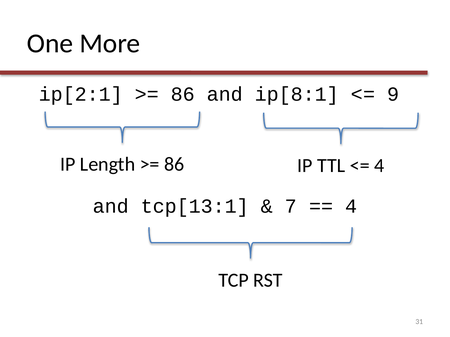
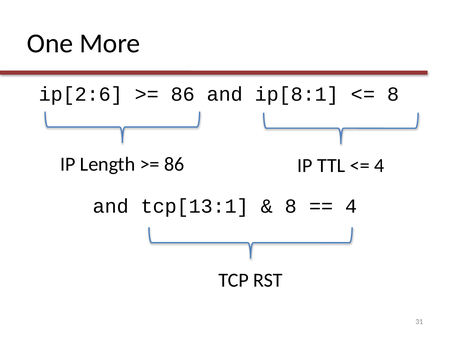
ip[2:1: ip[2:1 -> ip[2:6 (81, 94)
9: 9 -> 8 (393, 94)
7: 7 -> 8 (291, 206)
